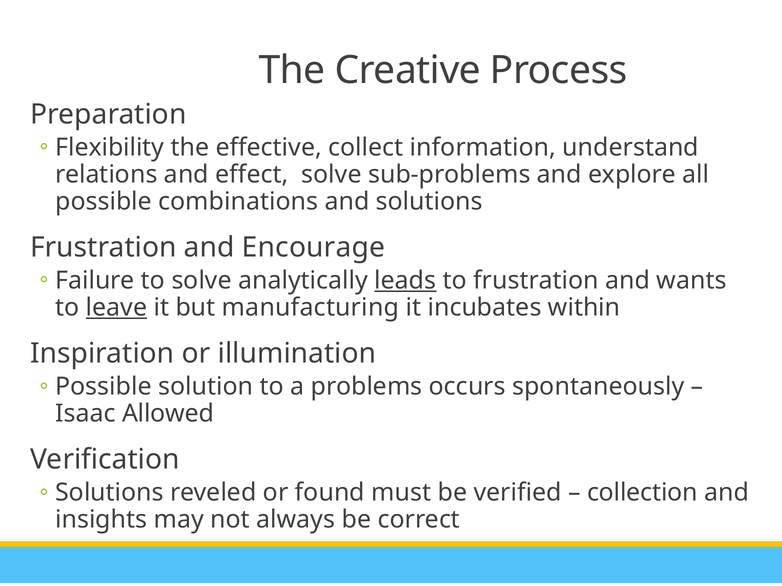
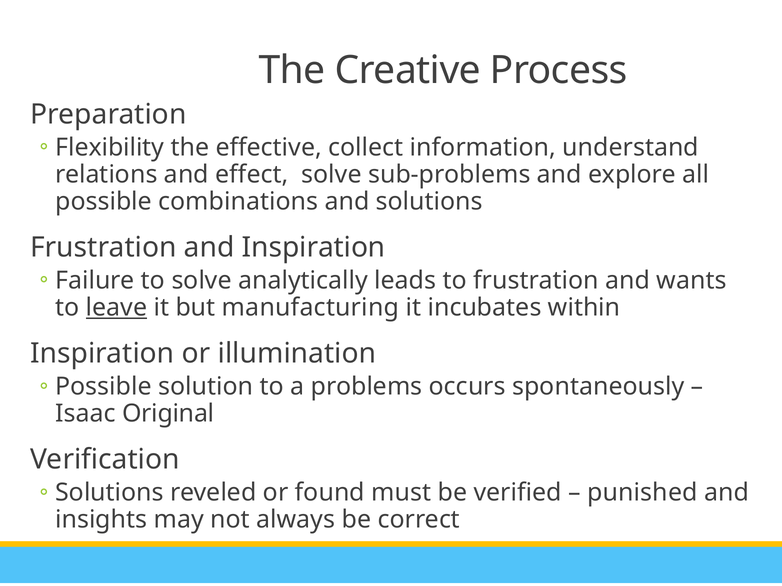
and Encourage: Encourage -> Inspiration (314, 248)
leads underline: present -> none (405, 281)
Allowed: Allowed -> Original (168, 414)
collection: collection -> punished (642, 493)
